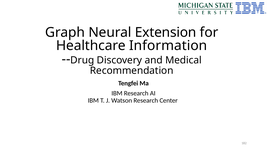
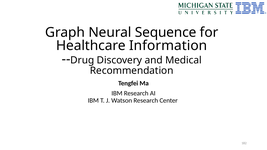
Extension: Extension -> Sequence (166, 32)
